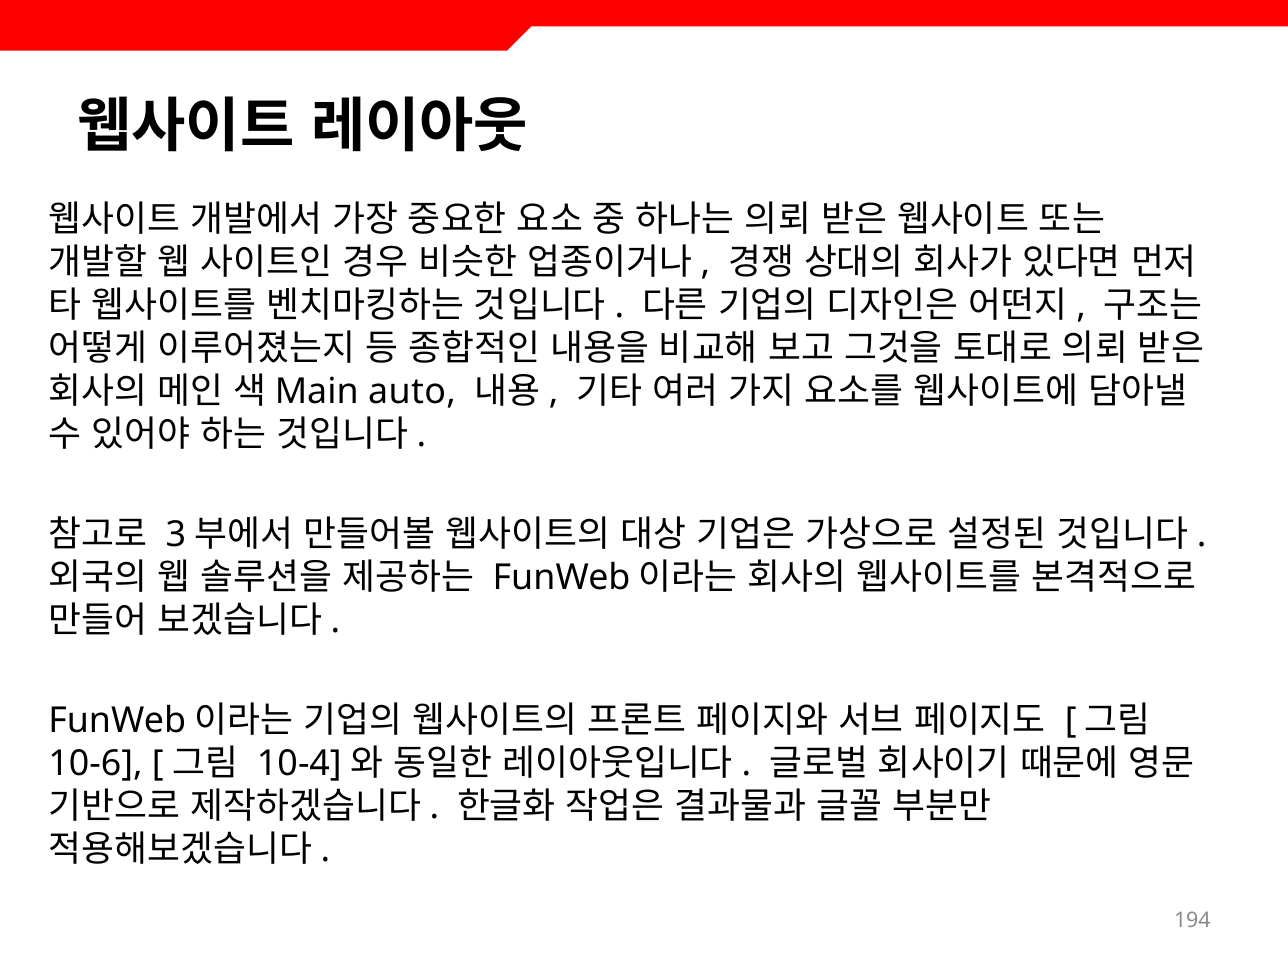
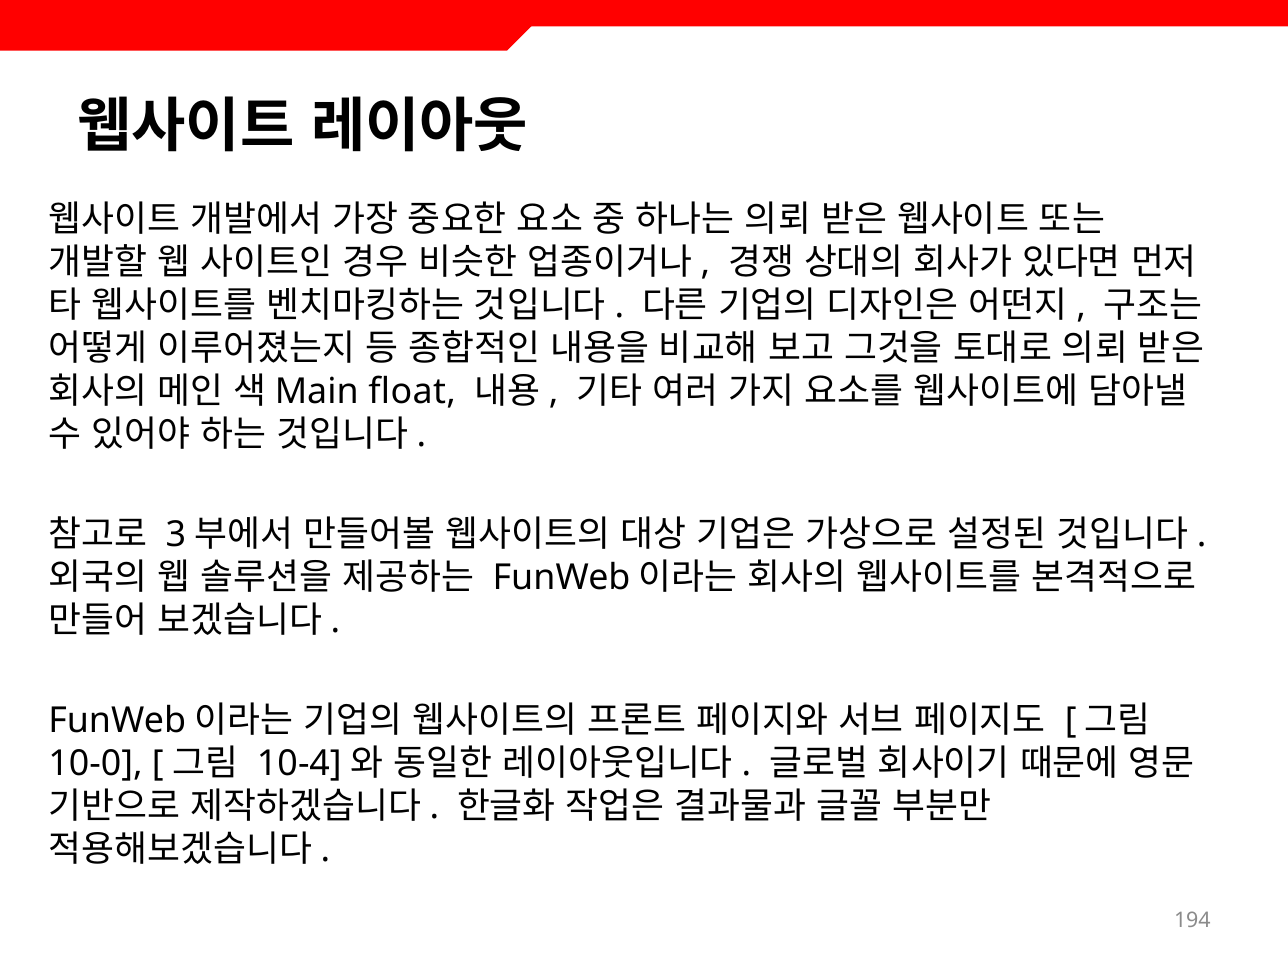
auto: auto -> float (412, 391)
10-6: 10-6 -> 10-0 (95, 764)
